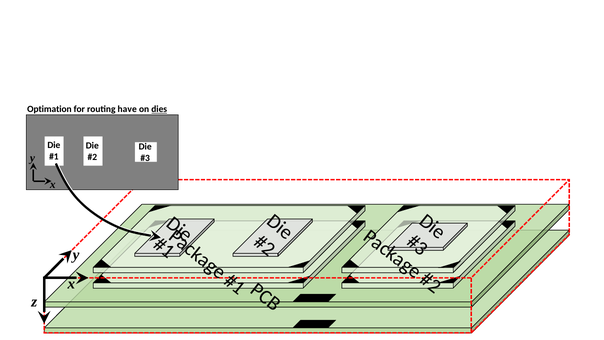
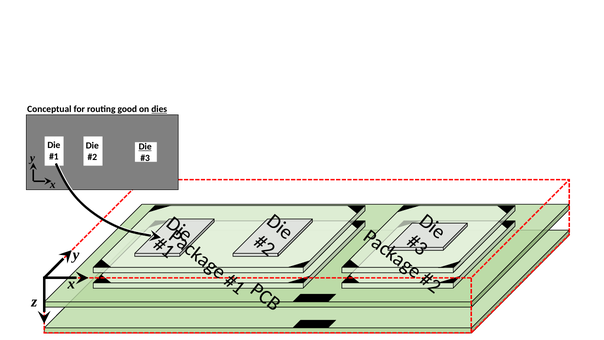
Optimation: Optimation -> Conceptual (49, 109)
have: have -> good (127, 109)
Die underline: none -> present (145, 147)
